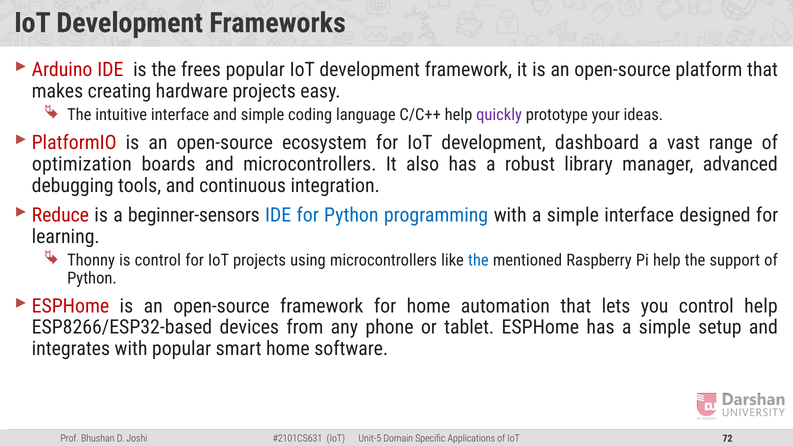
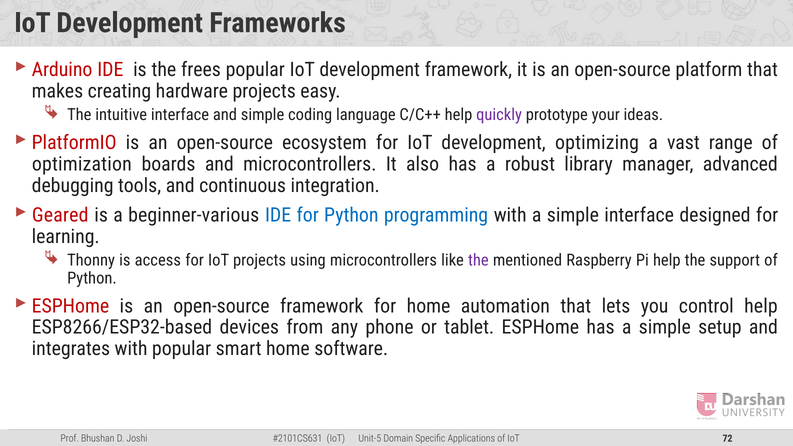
dashboard: dashboard -> optimizing (597, 143)
Reduce: Reduce -> Geared (60, 215)
beginner-sensors: beginner-sensors -> beginner-various (194, 215)
is control: control -> access (158, 260)
the colour: blue -> purple (478, 260)
